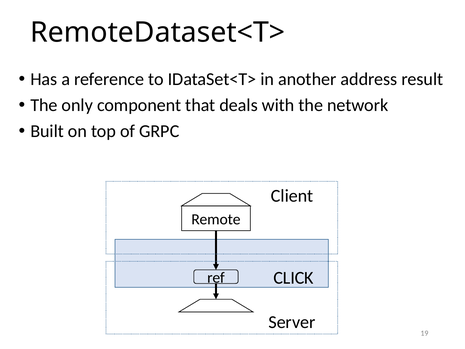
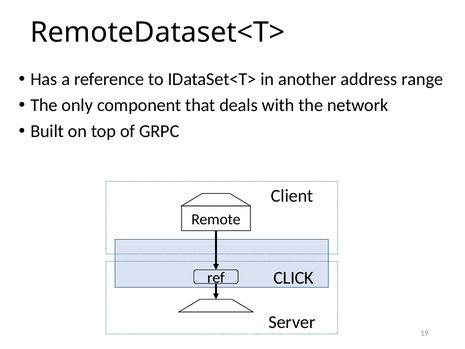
result: result -> range (422, 79)
